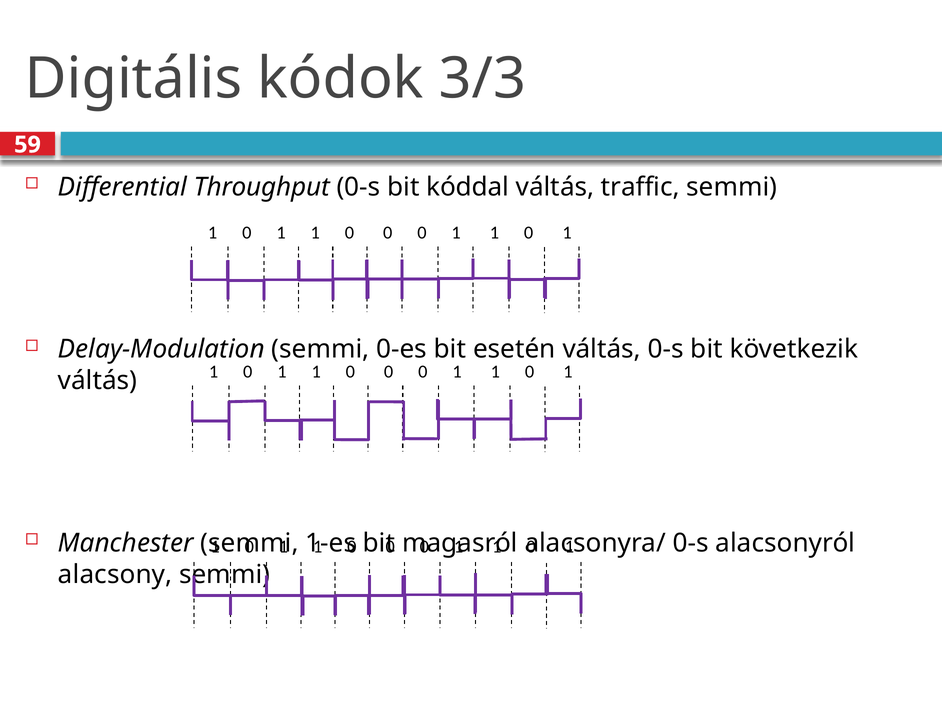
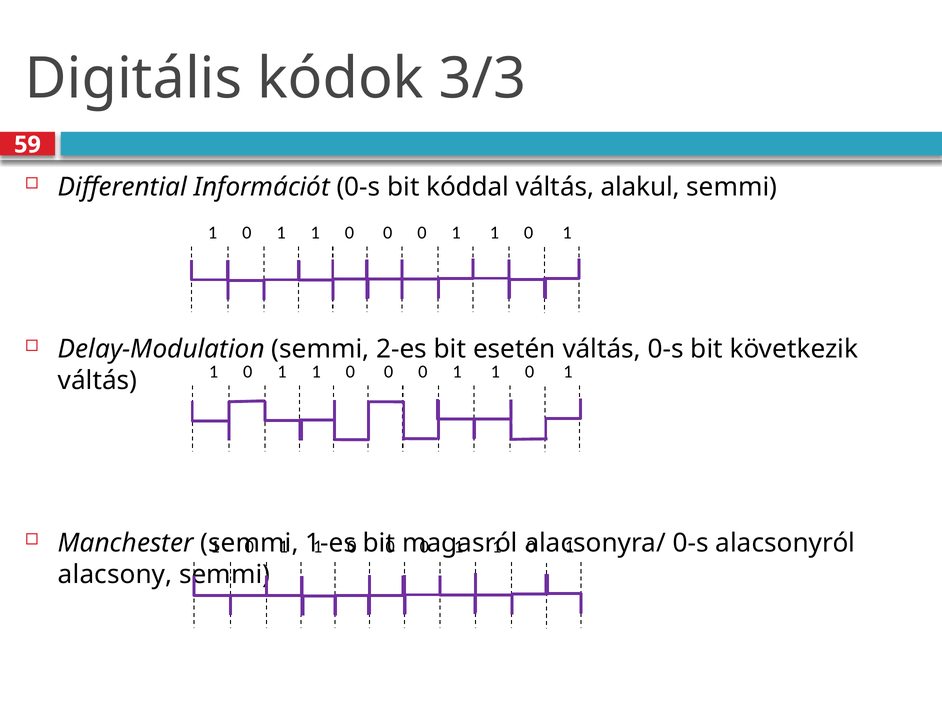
Throughput: Throughput -> Információt (262, 187)
traffic: traffic -> alakul (640, 187)
0-es: 0-es -> 2-es (402, 350)
